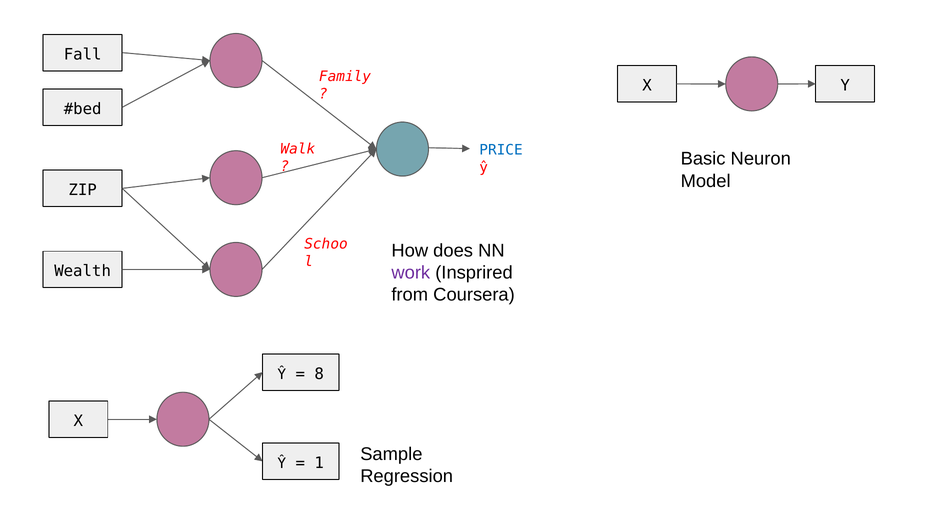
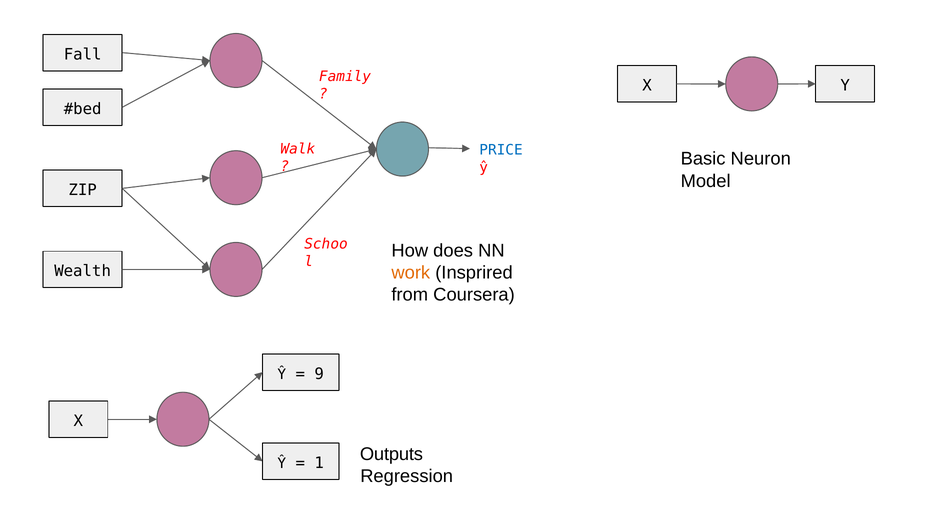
work colour: purple -> orange (411, 273)
8: 8 -> 9 (319, 373)
Sample: Sample -> Outputs (391, 454)
